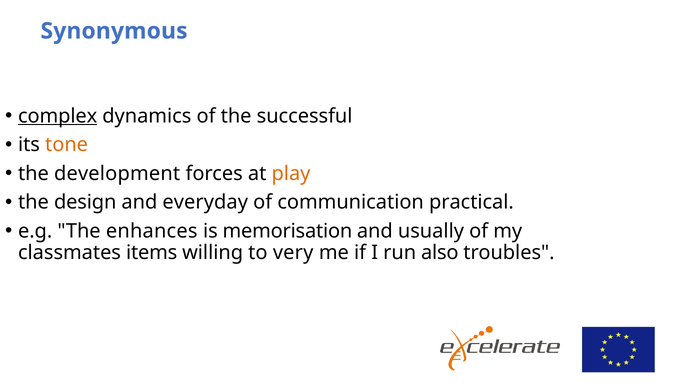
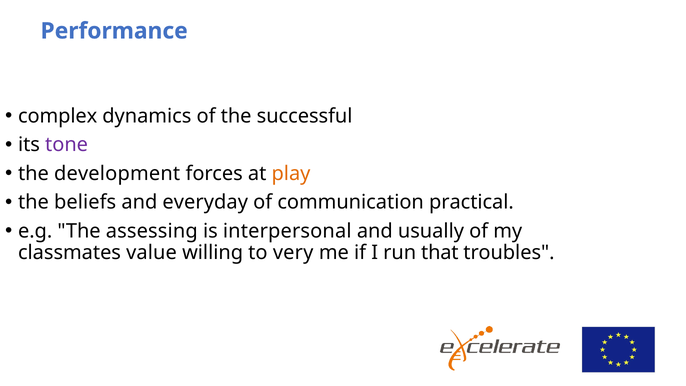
Synonymous: Synonymous -> Performance (114, 31)
complex underline: present -> none (58, 116)
tone colour: orange -> purple (67, 145)
design: design -> beliefs (85, 202)
enhances: enhances -> assessing (152, 231)
memorisation: memorisation -> interpersonal (287, 231)
items: items -> value (151, 253)
also: also -> that (440, 253)
